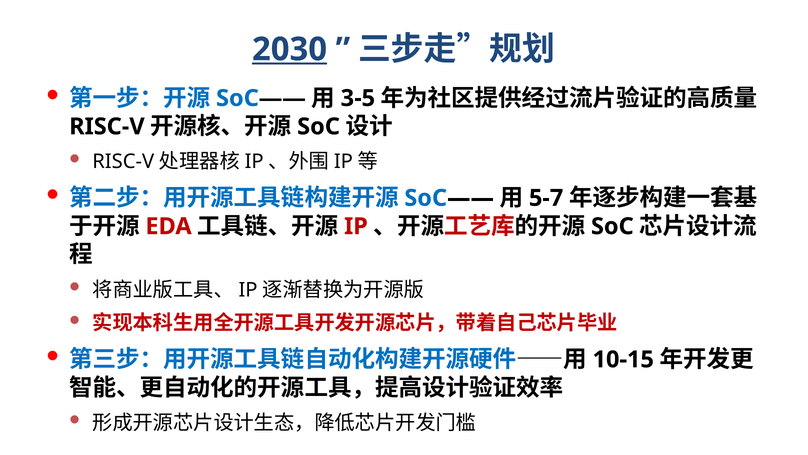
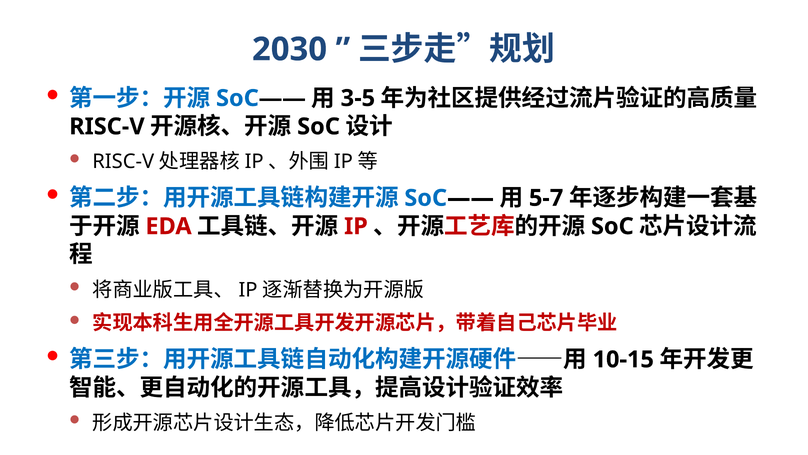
2030 underline: present -> none (290, 49)
